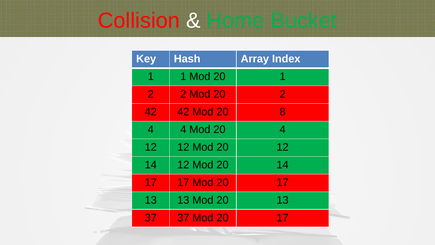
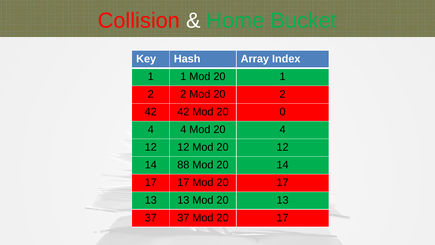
8: 8 -> 0 (283, 112)
14 12: 12 -> 88 (183, 165)
